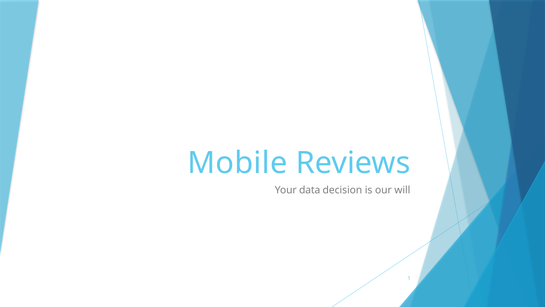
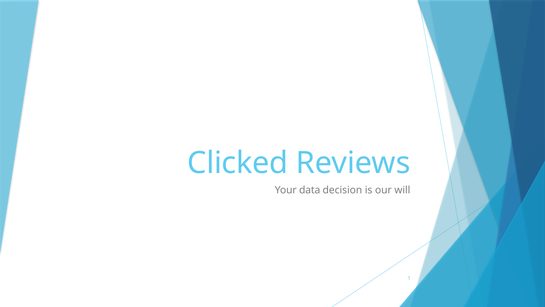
Mobile: Mobile -> Clicked (238, 163)
